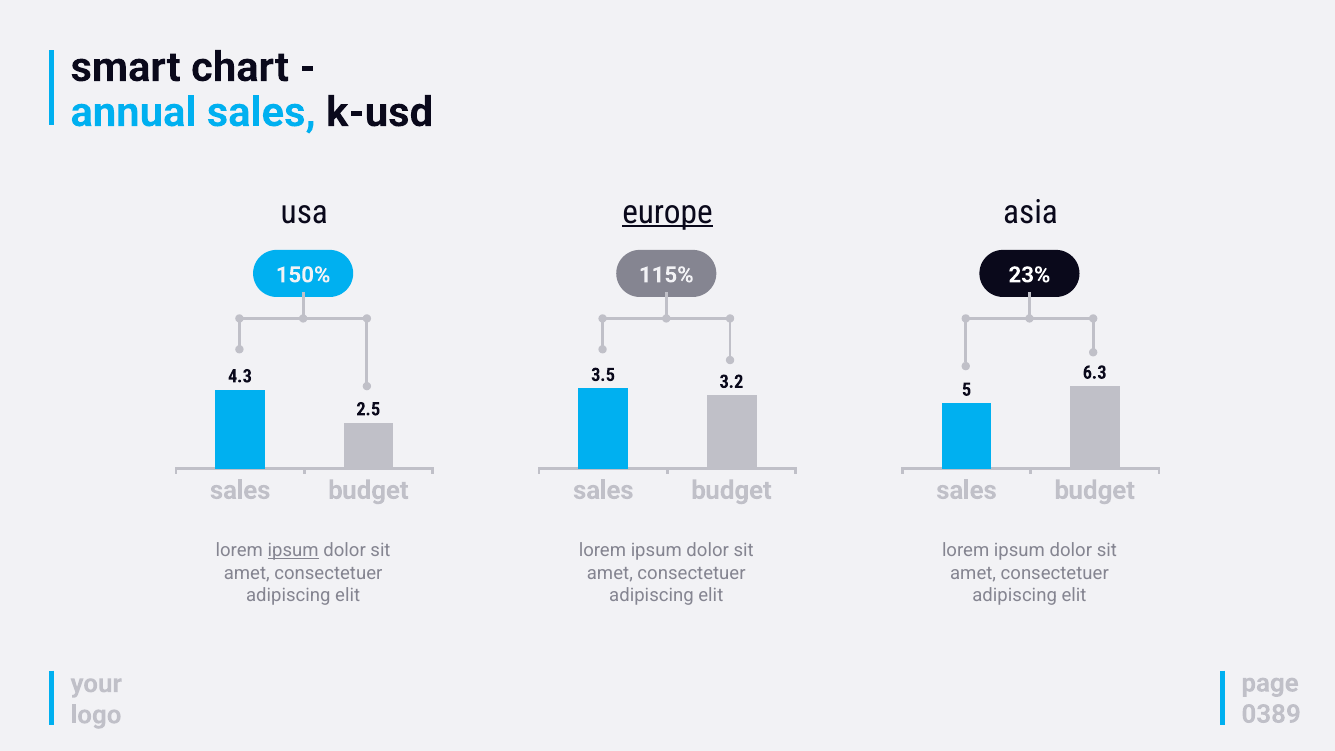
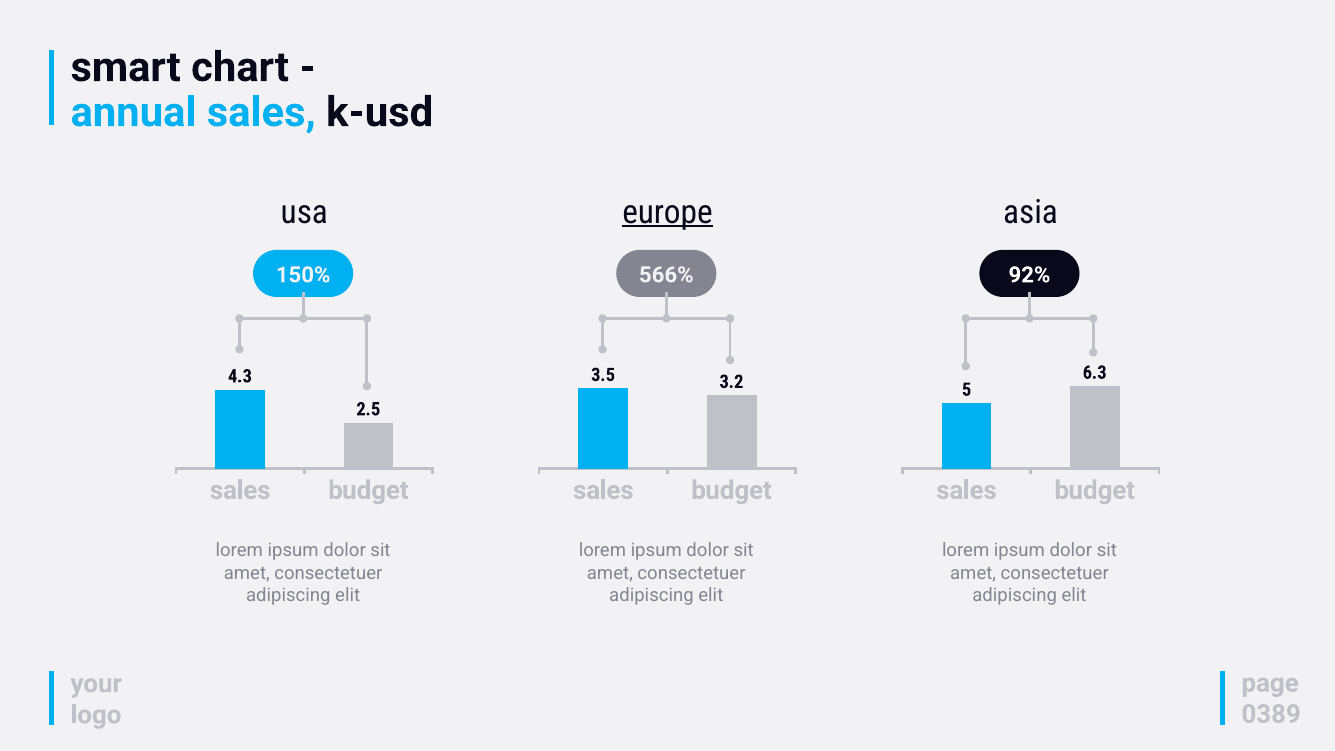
115%: 115% -> 566% (666, 275)
23%: 23% -> 92% (1029, 275)
ipsum underline: present -> none (293, 551)
